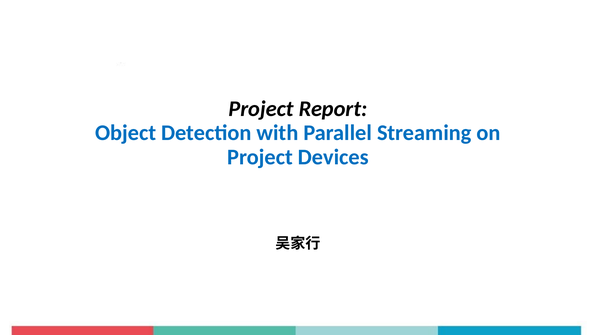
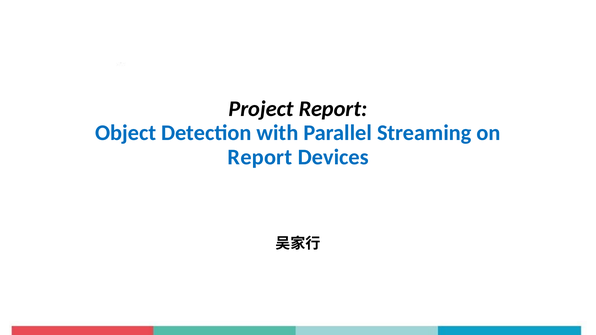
Project: Project -> Report (260, 157)
